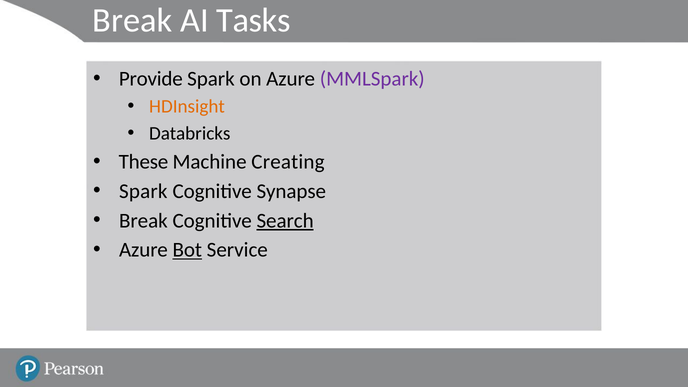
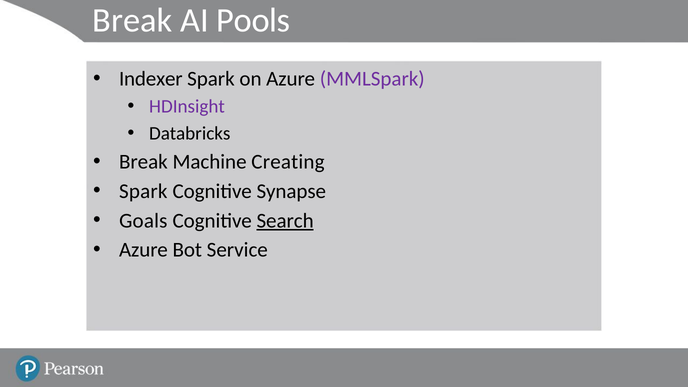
Tasks: Tasks -> Pools (253, 21)
Provide: Provide -> Indexer (151, 79)
HDInsight colour: orange -> purple (187, 107)
These: These -> Break (143, 162)
Break: Break -> Goals (143, 221)
Bot underline: present -> none (187, 250)
